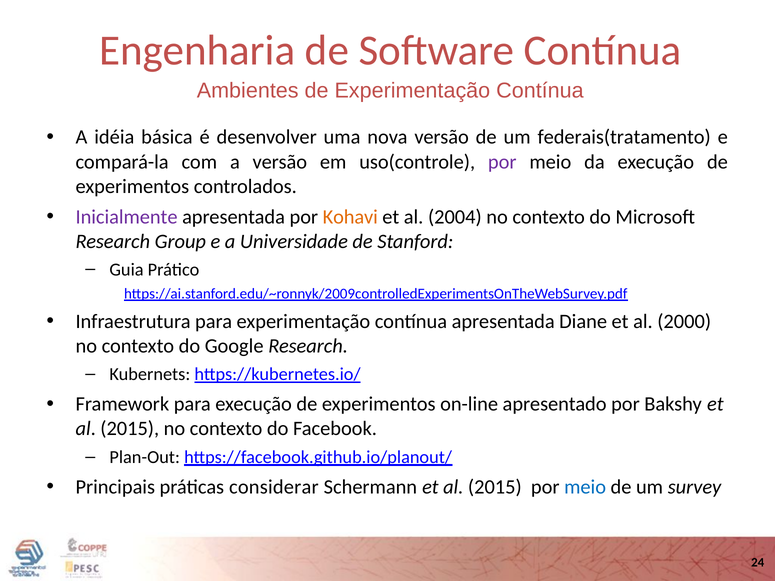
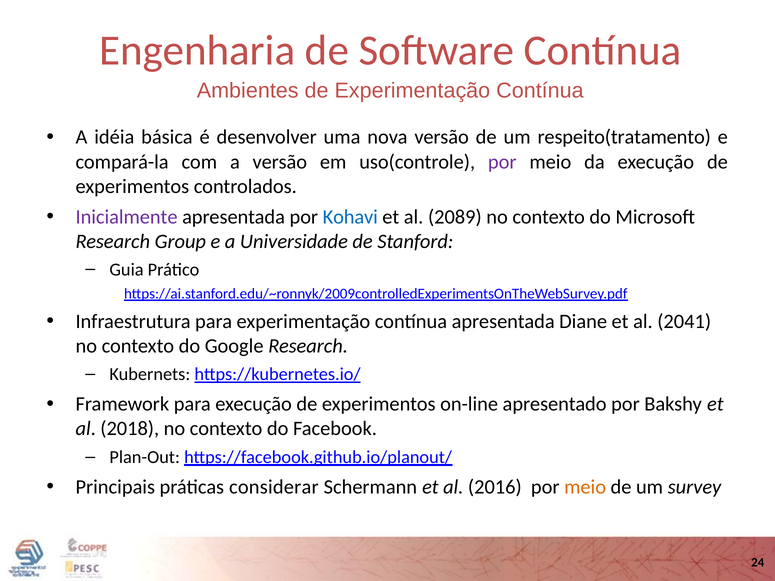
federais(tratamento: federais(tratamento -> respeito(tratamento (624, 137)
Kohavi colour: orange -> blue (350, 217)
2004: 2004 -> 2089 (455, 217)
2000: 2000 -> 2041 (684, 322)
2015: 2015 -> 2018 (130, 429)
Schermann et al 2015: 2015 -> 2016 (495, 487)
meio colour: blue -> orange (585, 487)
